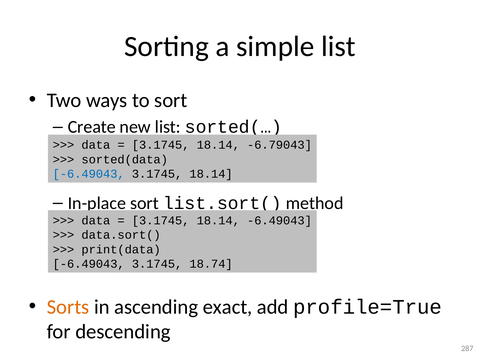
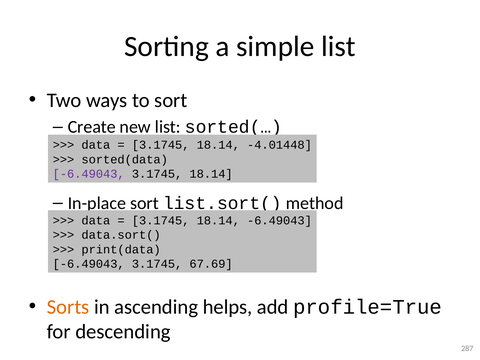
-6.79043: -6.79043 -> -4.01448 (279, 145)
-6.49043 colour: blue -> purple (89, 174)
18.74: 18.74 -> 67.69 (211, 264)
exact: exact -> helps (228, 307)
